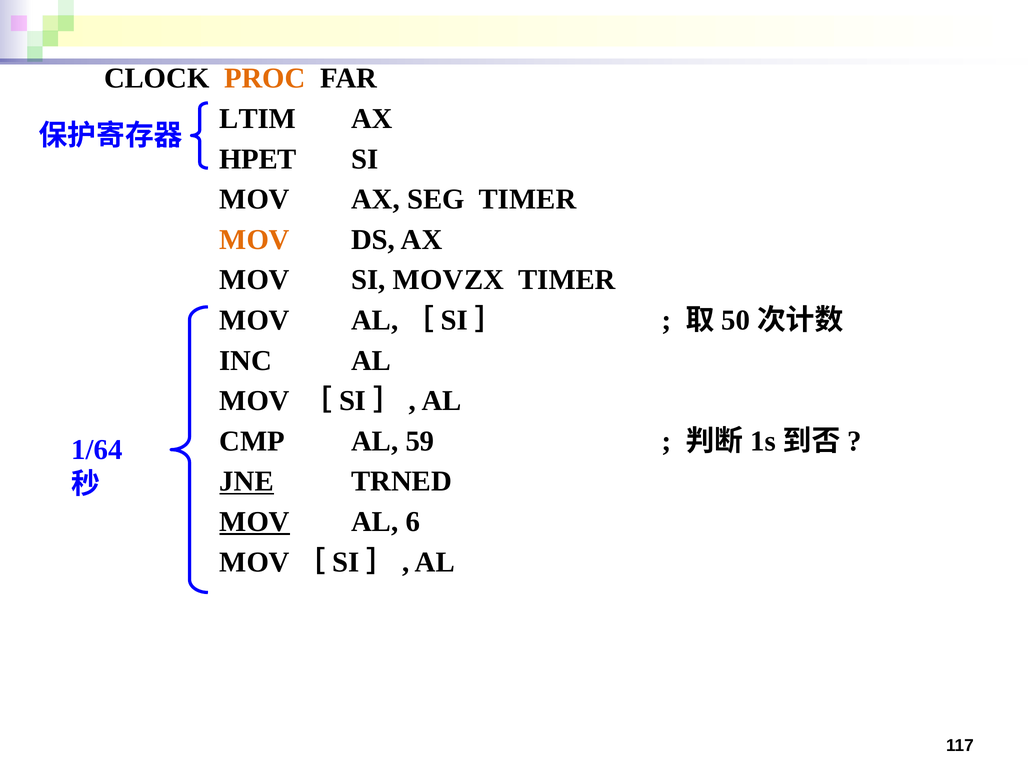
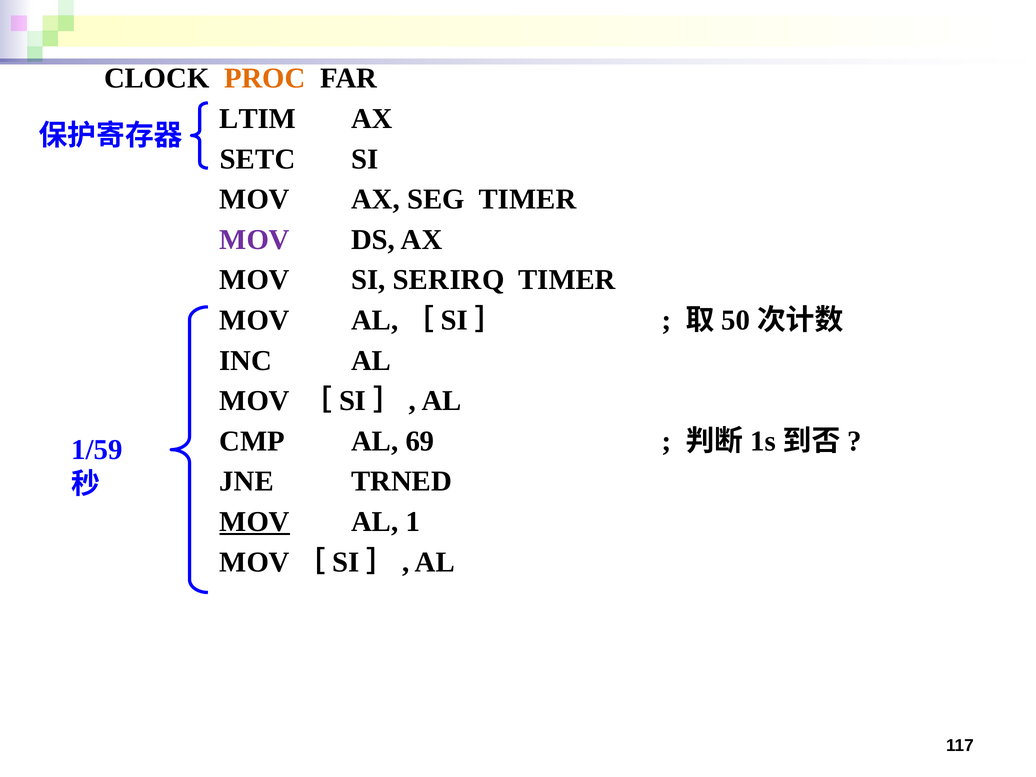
HPET: HPET -> SETC (258, 159)
MOV colour: orange -> purple (255, 240)
MOVZX: MOVZX -> SERIRQ (449, 280)
59: 59 -> 69 (420, 441)
1/64: 1/64 -> 1/59 (97, 450)
JNE underline: present -> none (247, 481)
6: 6 -> 1 (413, 522)
